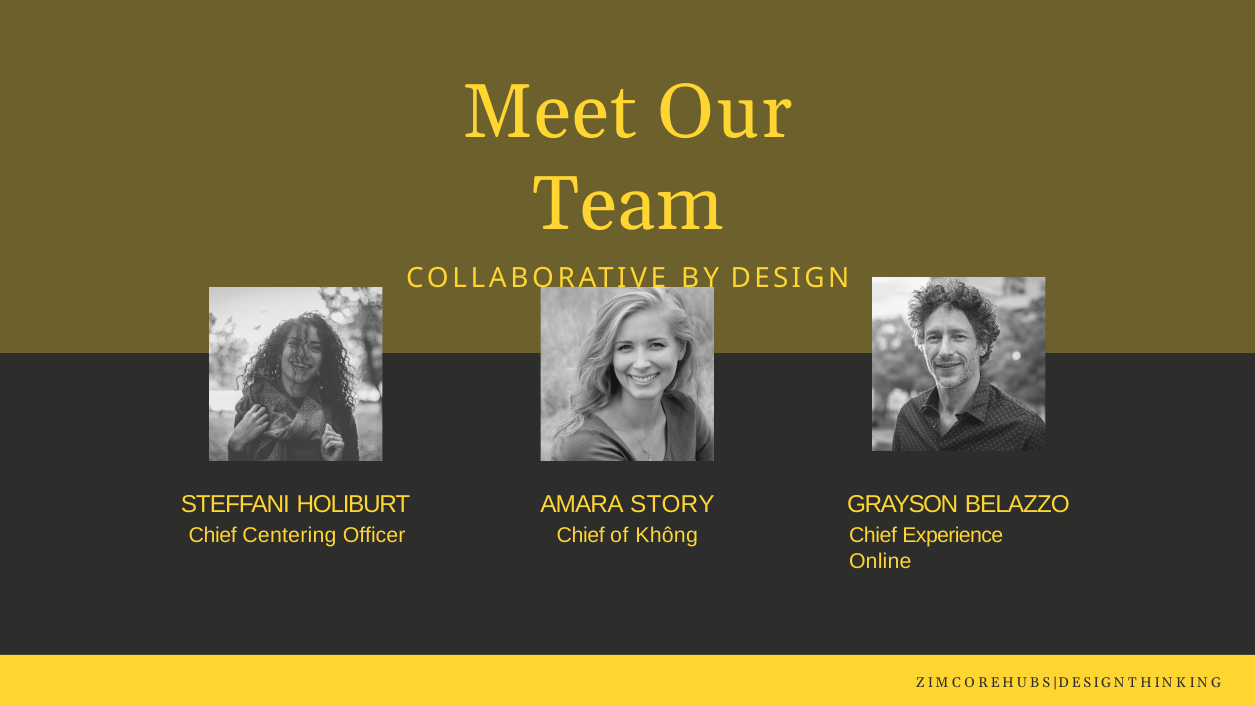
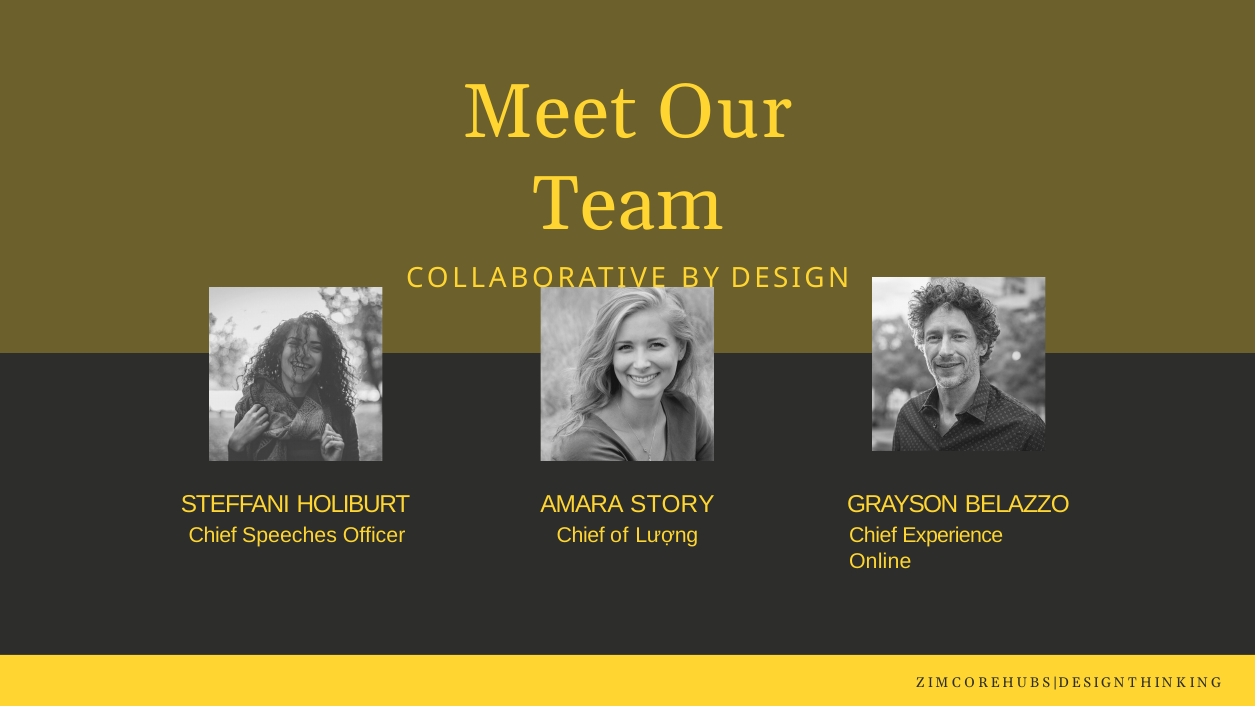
Centering: Centering -> Speeches (290, 535)
Không: Không -> Lượng (667, 535)
